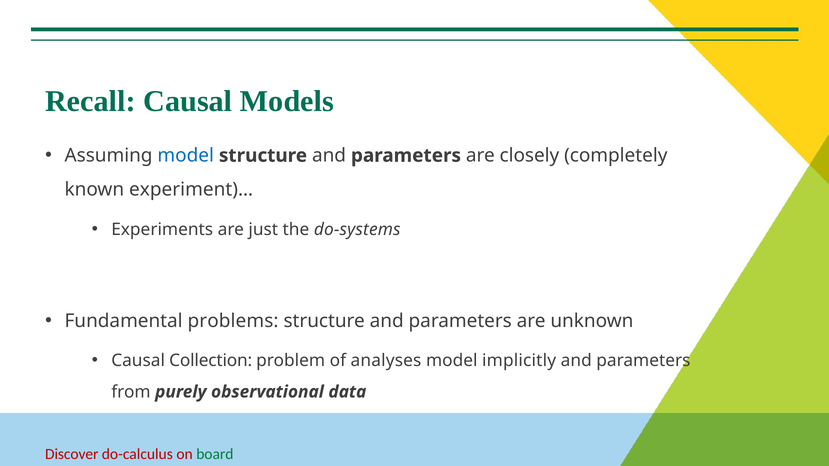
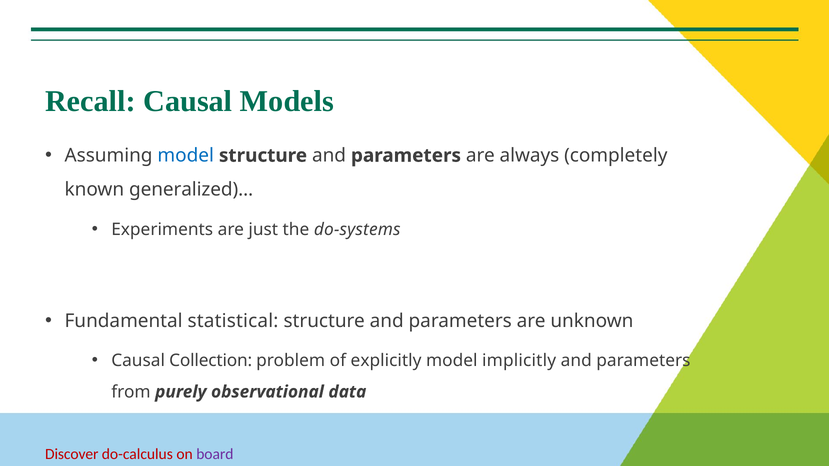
closely: closely -> always (529, 156)
experiment)…: experiment)… -> generalized)… (191, 190)
problems: problems -> statistical (233, 321)
analyses: analyses -> explicitly (386, 361)
board colour: green -> purple (215, 455)
